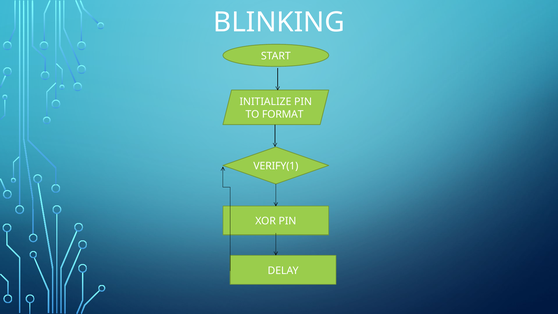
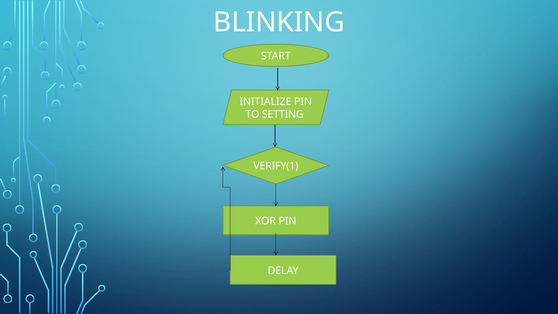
FORMAT: FORMAT -> SETTING (283, 114)
